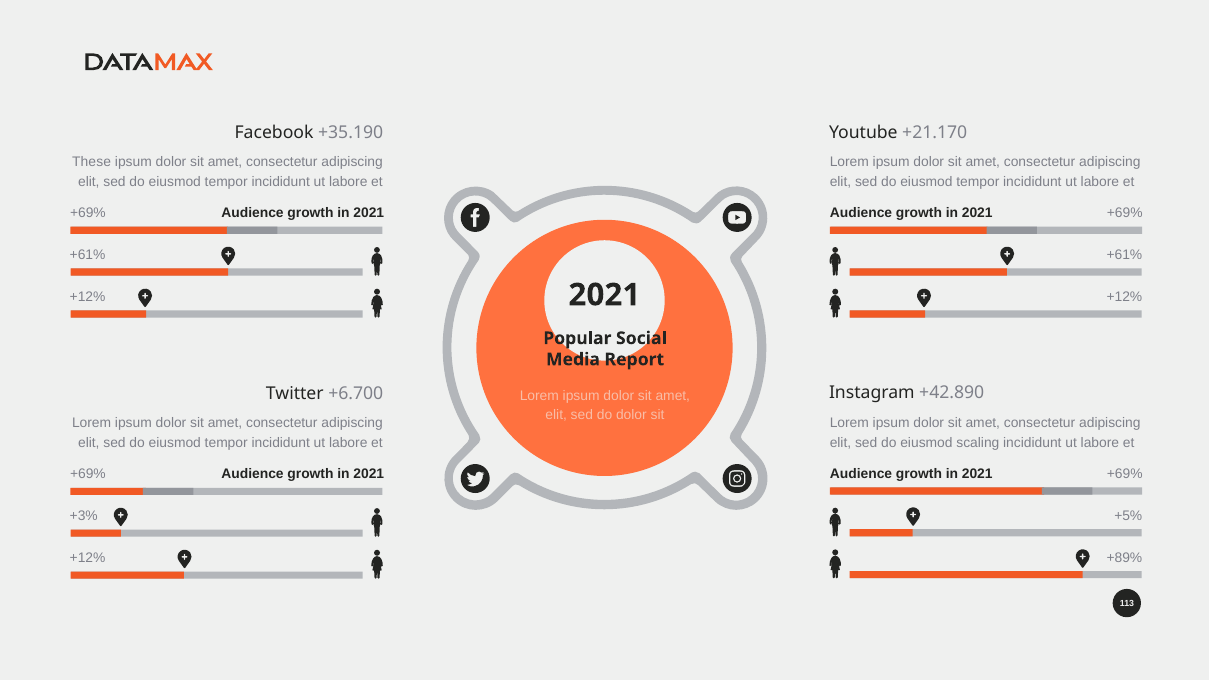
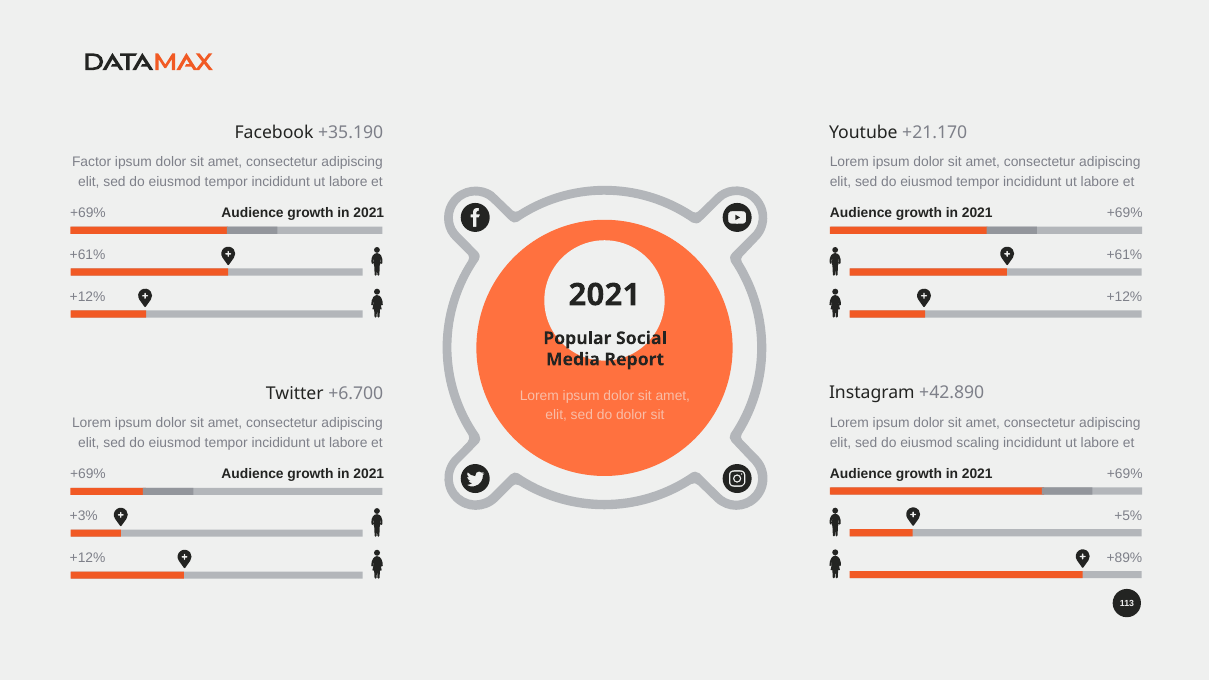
These: These -> Factor (92, 162)
